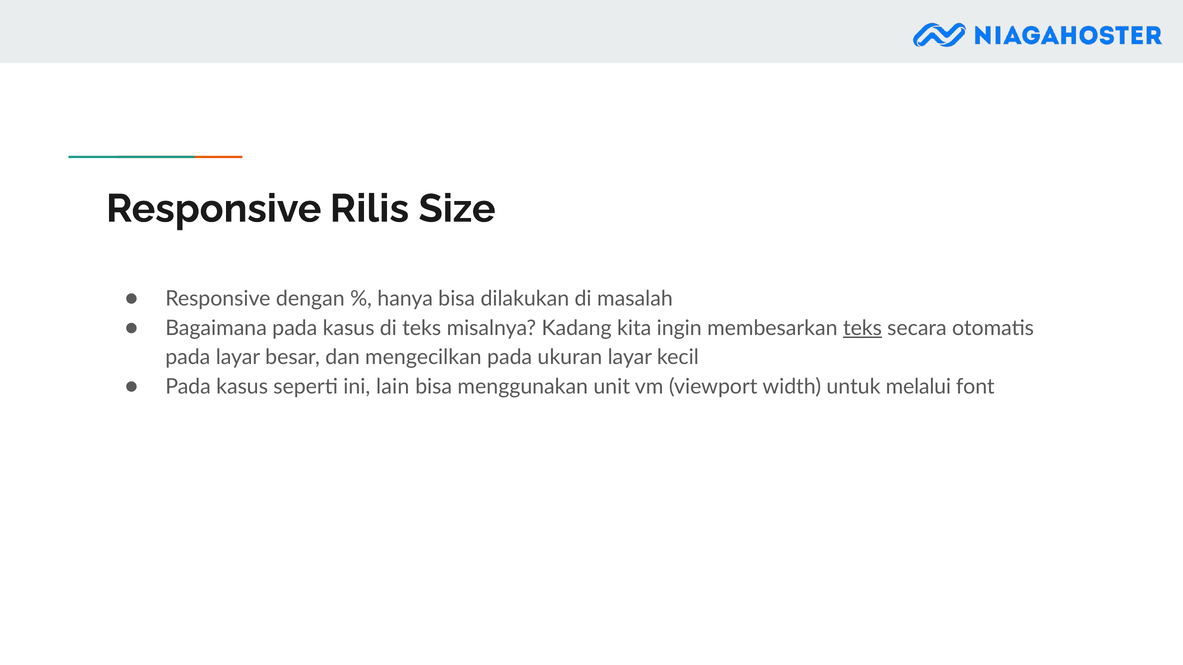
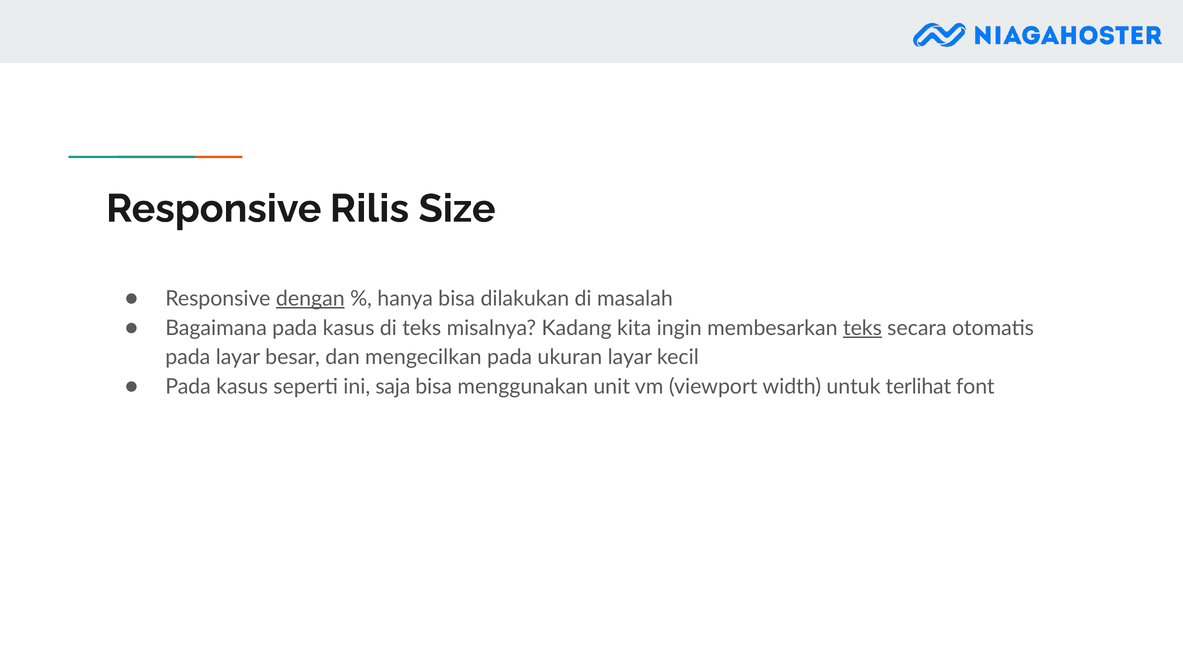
dengan underline: none -> present (310, 299)
lain: lain -> saja (393, 387)
melalui: melalui -> terlihat (918, 387)
